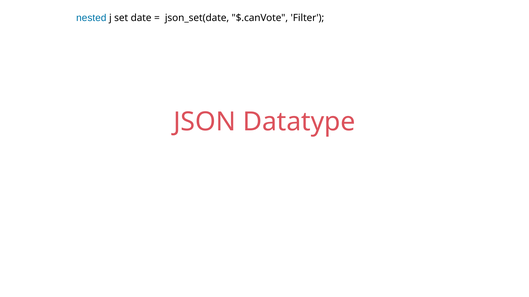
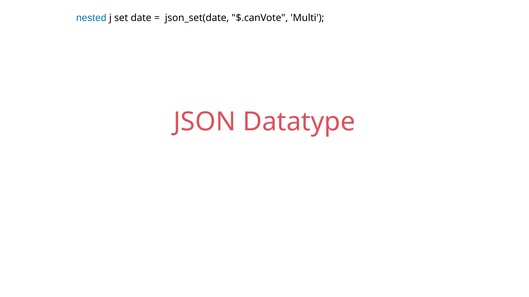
Filter: Filter -> Multi (307, 18)
